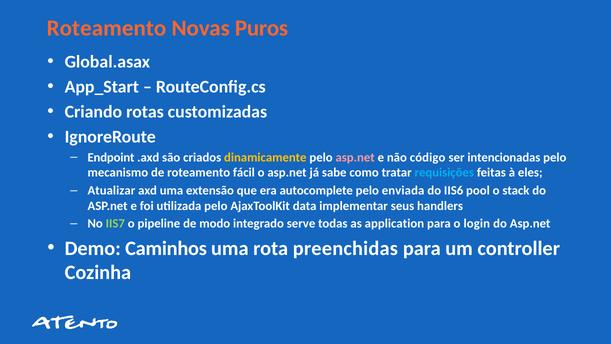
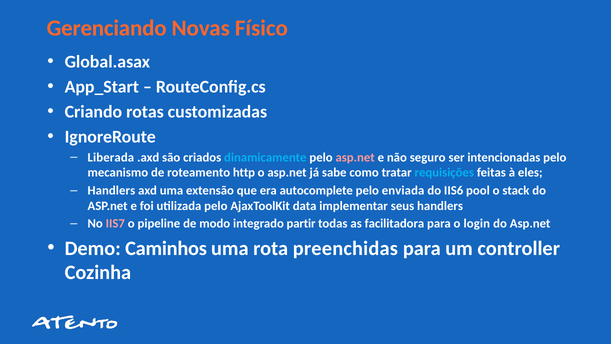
Roteamento: Roteamento -> Gerenciando (107, 28)
Puros: Puros -> Físico (261, 28)
Endpoint: Endpoint -> Liberada (111, 157)
dinamicamente colour: yellow -> light blue (265, 157)
código: código -> seguro (428, 157)
fácil: fácil -> http (244, 173)
Atualizar: Atualizar -> Handlers (111, 190)
IIS7 colour: light green -> pink (115, 224)
serve: serve -> partir (301, 224)
application: application -> facilitadora (394, 224)
